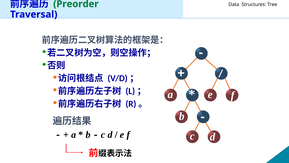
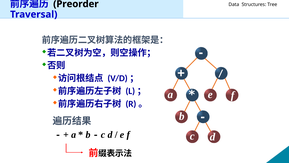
Preorder colour: green -> black (76, 4)
